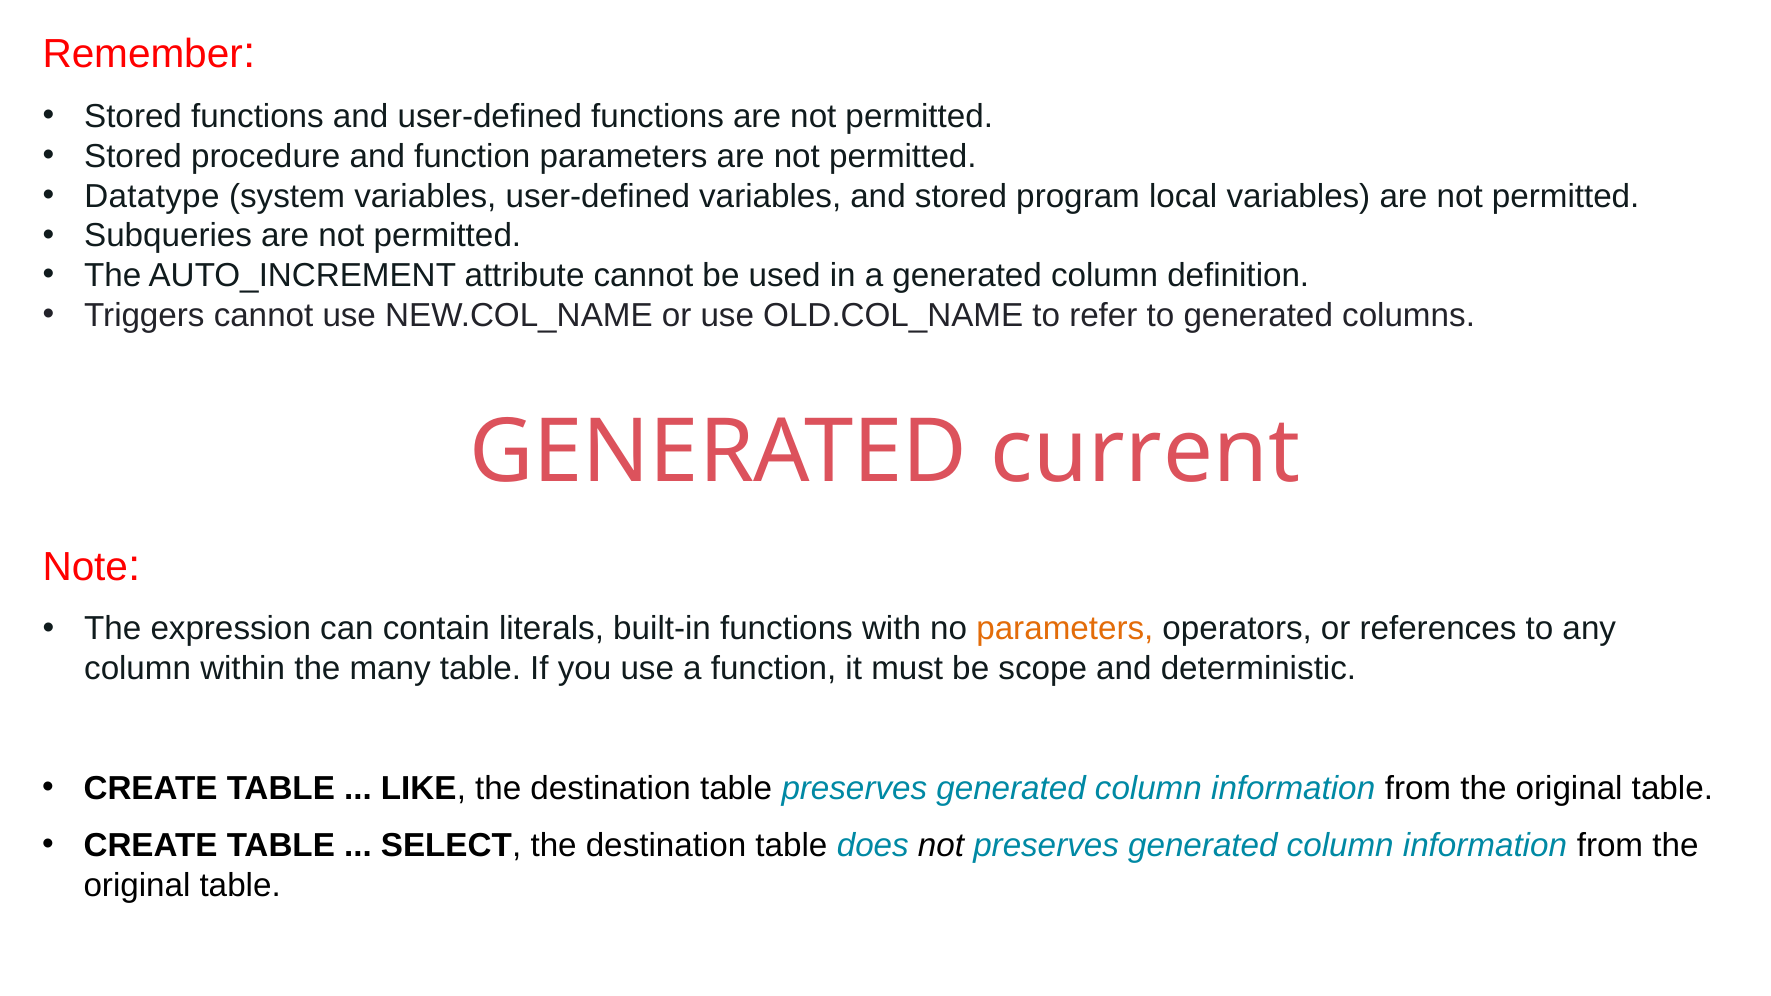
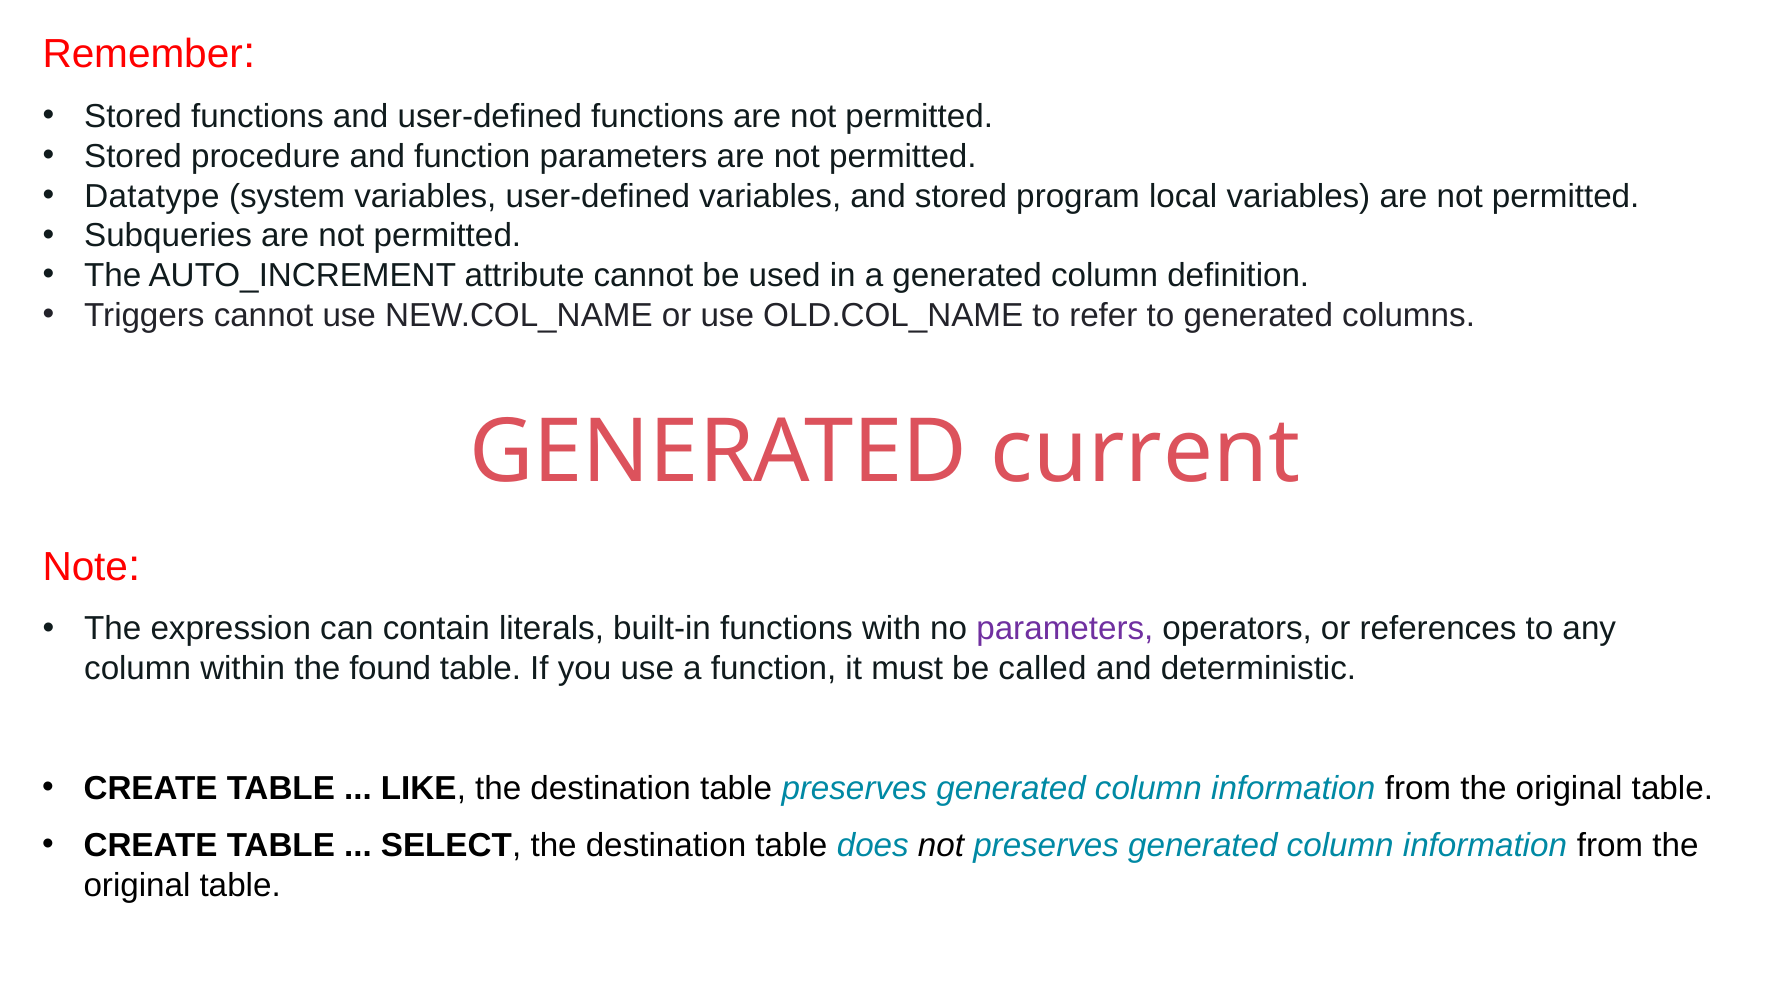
parameters colour: orange -> purple (1065, 629)
many: many -> found (390, 669)
scope: scope -> called (1043, 669)
